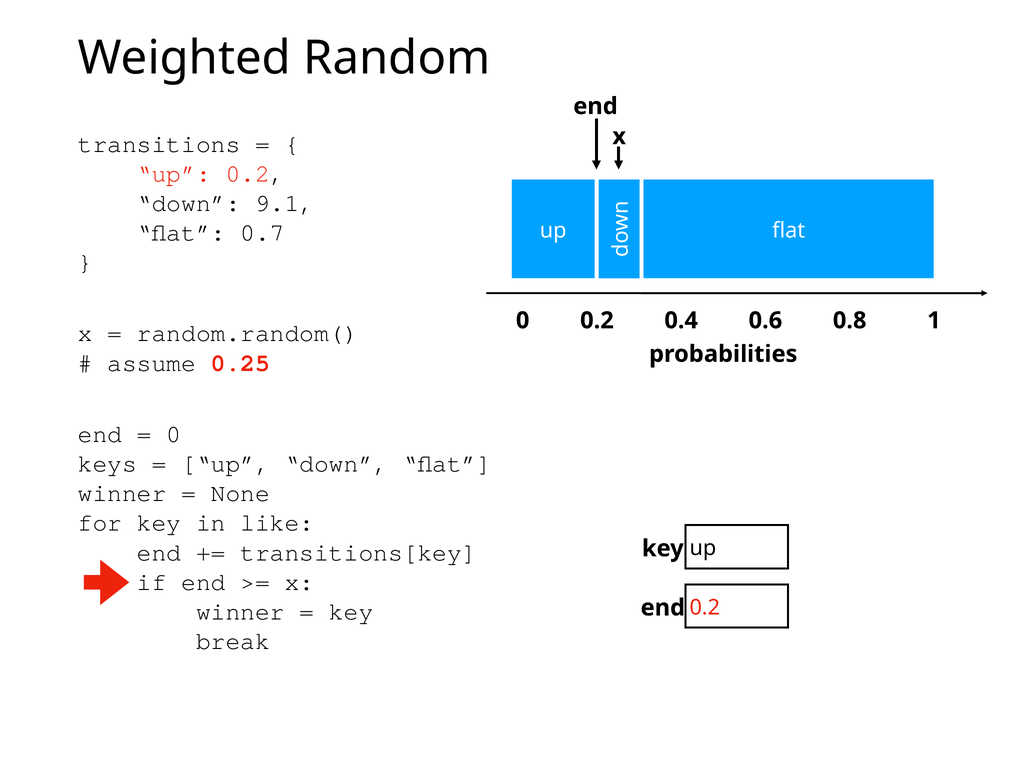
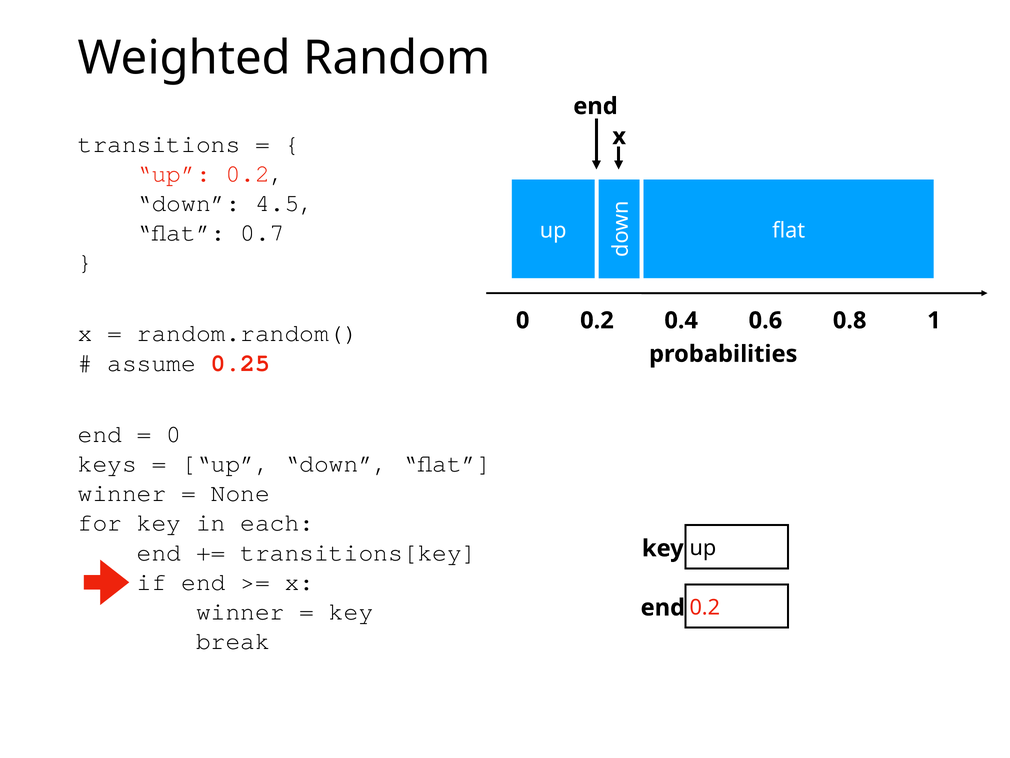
9.1: 9.1 -> 4.5 (285, 203)
like: like -> each (277, 522)
